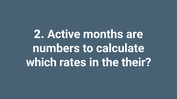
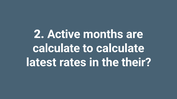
numbers: numbers -> calculate (56, 49)
which: which -> latest (41, 63)
